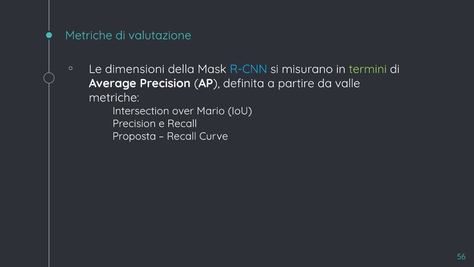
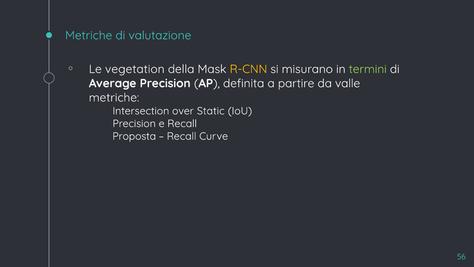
dimensioni: dimensioni -> vegetation (135, 69)
R-CNN colour: light blue -> yellow (248, 69)
Mario: Mario -> Static (211, 111)
